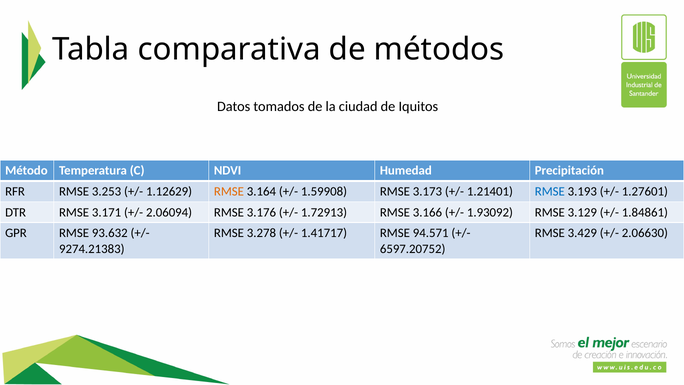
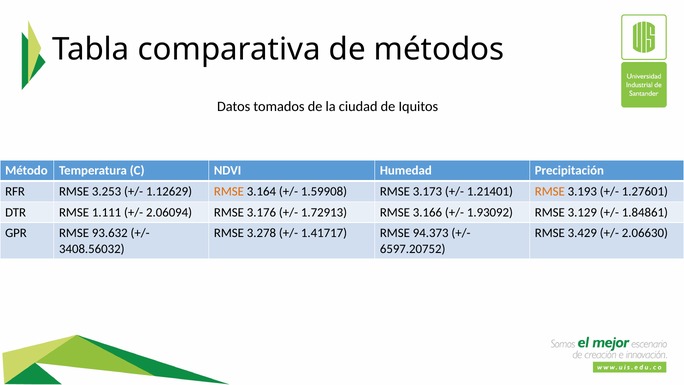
RMSE colour: blue -> orange (550, 191)
3.171: 3.171 -> 1.111 (107, 212)
94.571: 94.571 -> 94.373 (431, 233)
9274.21383: 9274.21383 -> 3408.56032 (92, 249)
